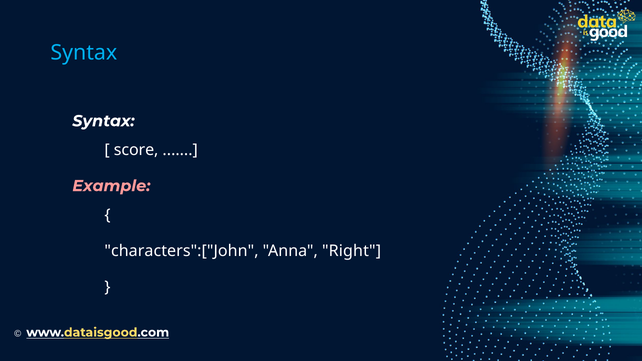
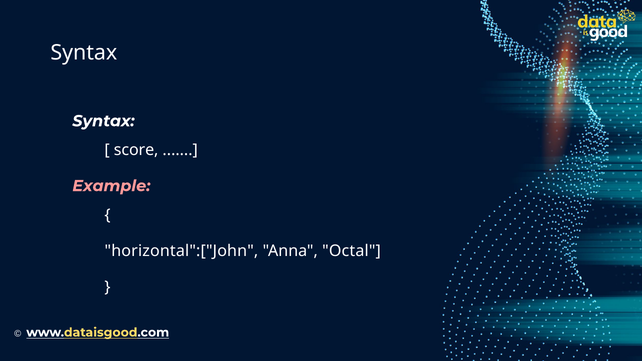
Syntax colour: light blue -> white (84, 53)
characters":["John: characters":["John -> horizontal":["John (181, 251)
Right: Right -> Octal (352, 251)
